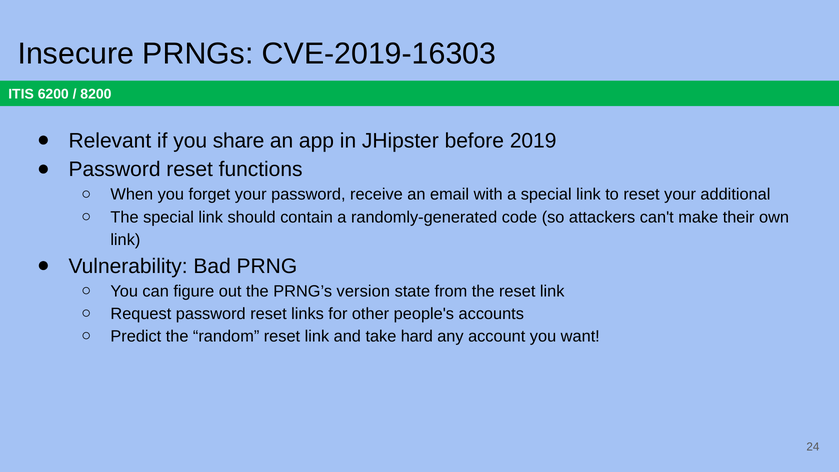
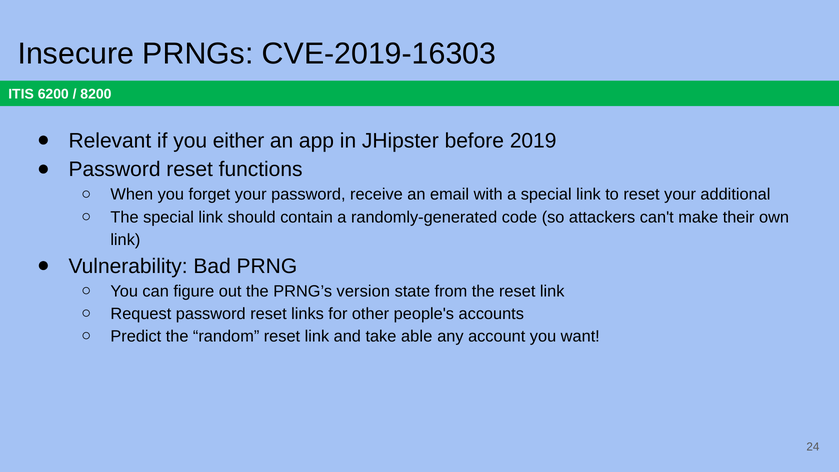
share: share -> either (239, 141)
hard: hard -> able (417, 336)
